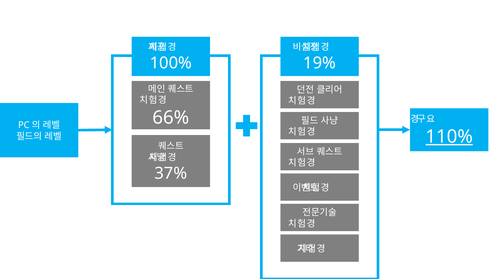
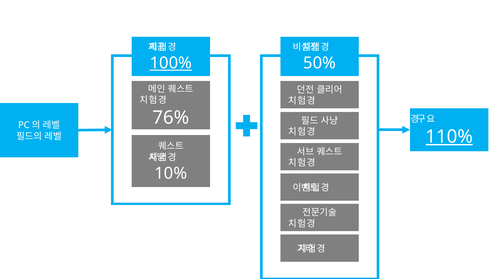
100% underline: none -> present (171, 63)
19%: 19% -> 50% (320, 63)
66%: 66% -> 76% (171, 118)
37%: 37% -> 10% (171, 173)
